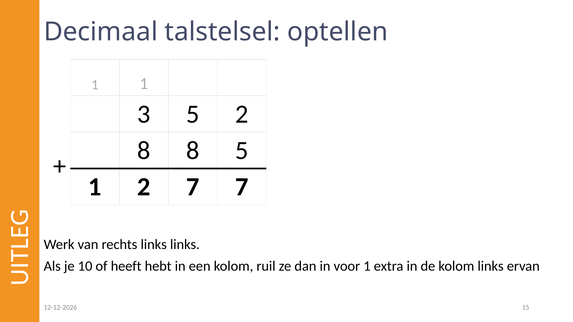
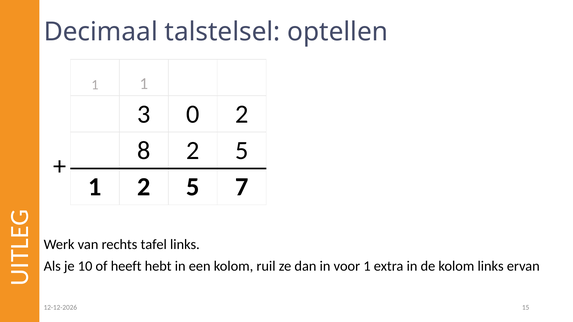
3 5: 5 -> 0 (193, 114)
8 8: 8 -> 2 (193, 151)
1 2 7: 7 -> 5 (193, 187)
rechts links: links -> tafel (154, 245)
